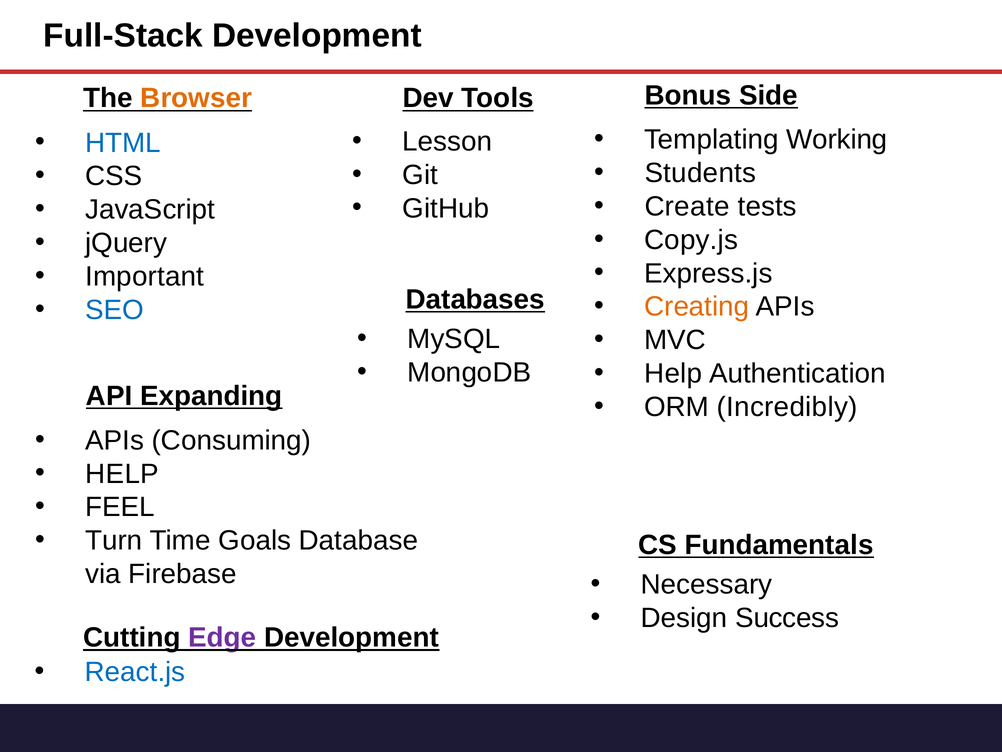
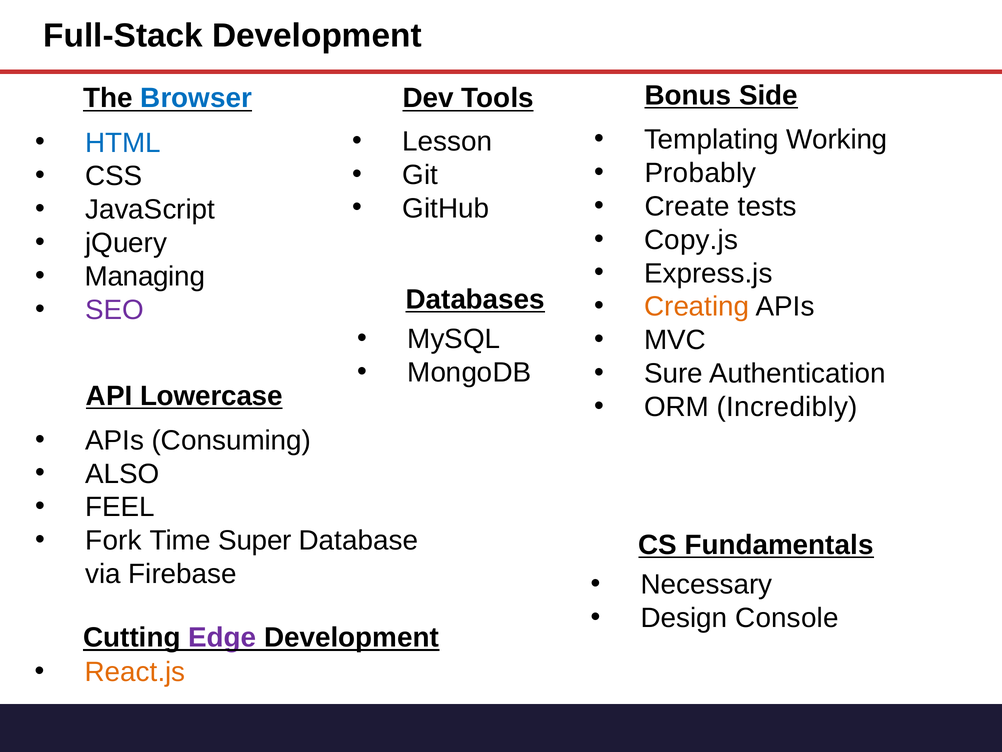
Browser colour: orange -> blue (196, 98)
Students: Students -> Probably (701, 173)
Important: Important -> Managing (145, 276)
SEO colour: blue -> purple (115, 310)
Help: Help -> Sure (673, 373)
Expanding: Expanding -> Lowercase (211, 396)
HELP: HELP -> ALSO (122, 474)
Turn: Turn -> Fork (114, 540)
Goals: Goals -> Super (255, 540)
Success: Success -> Console (787, 618)
React.js colour: blue -> orange (135, 672)
